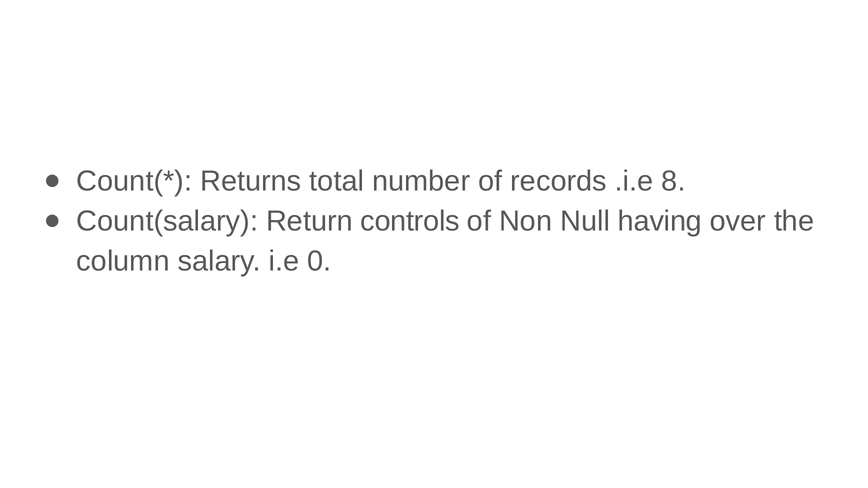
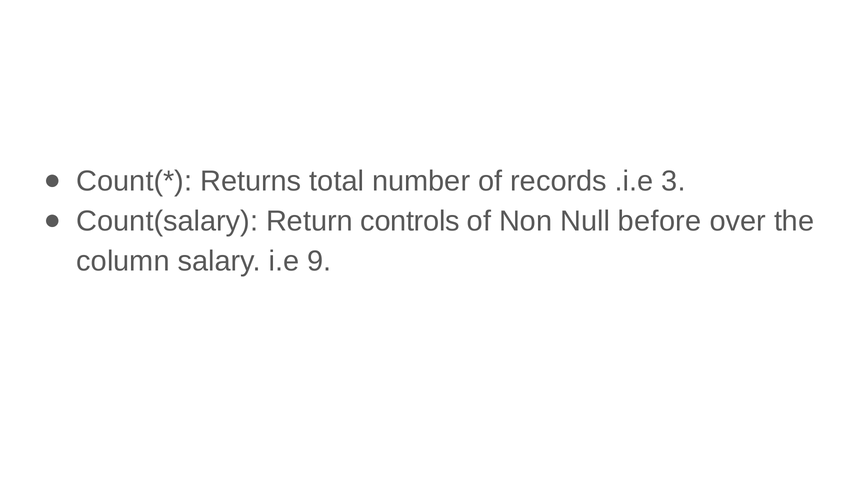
8: 8 -> 3 (674, 182)
having: having -> before (660, 221)
0: 0 -> 9 (319, 261)
